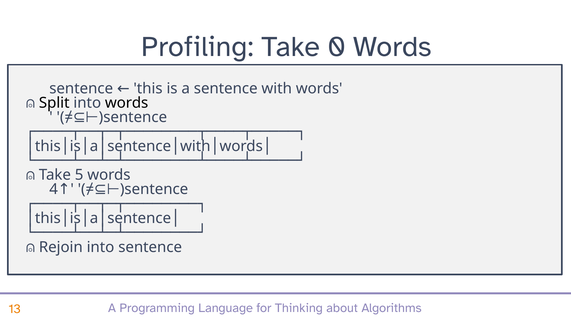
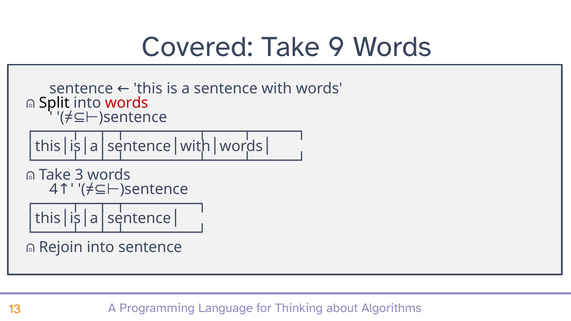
Profiling: Profiling -> Covered (197, 47)
0: 0 -> 9 (336, 47)
words colour: black -> red (127, 103)
5: 5 -> 3 (79, 175)
